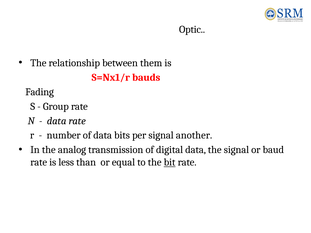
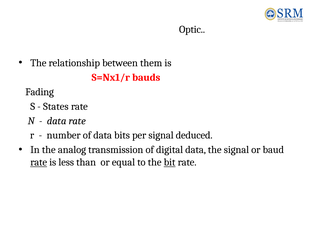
Group: Group -> States (56, 106)
another: another -> deduced (194, 135)
rate underline: none -> present (39, 162)
